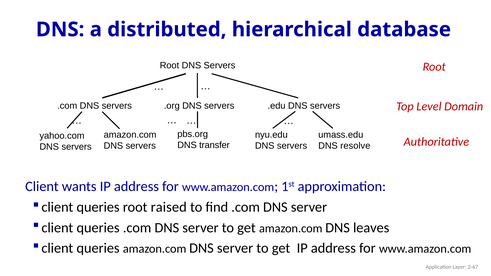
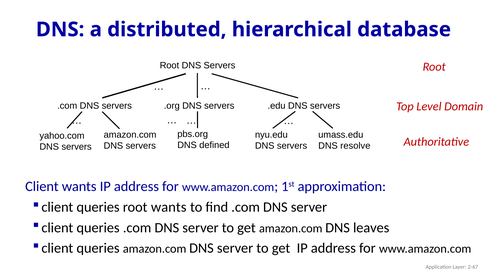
transfer: transfer -> defined (214, 145)
root raised: raised -> wants (169, 207)
